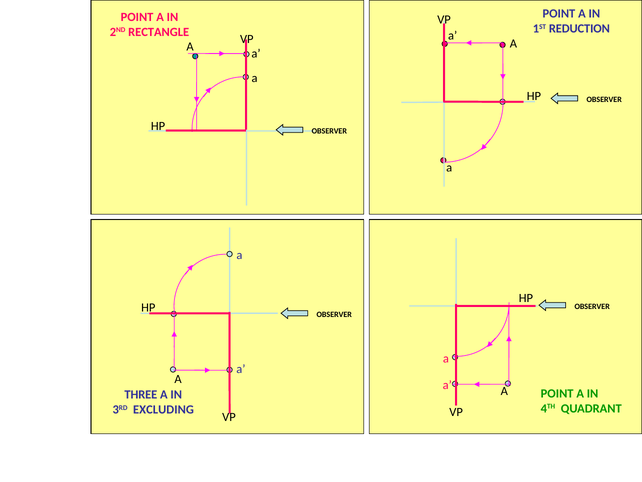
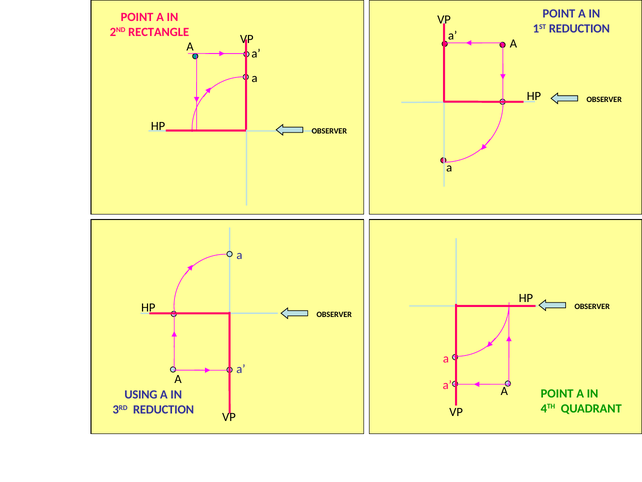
THREE: THREE -> USING (141, 394)
3RD EXCLUDING: EXCLUDING -> REDUCTION (164, 409)
